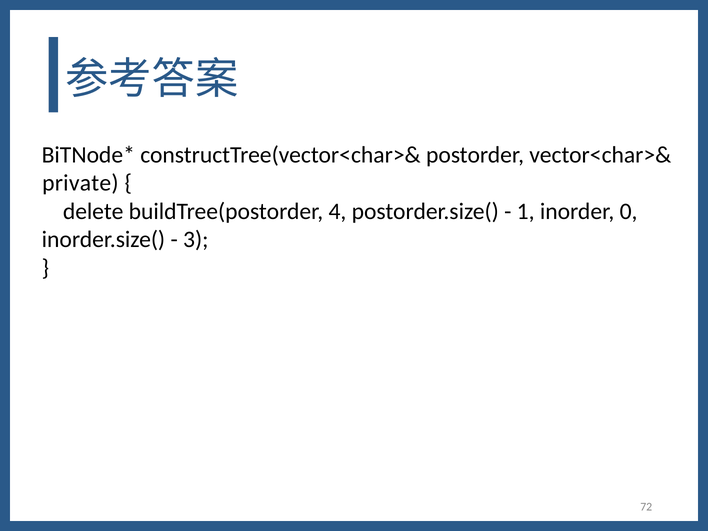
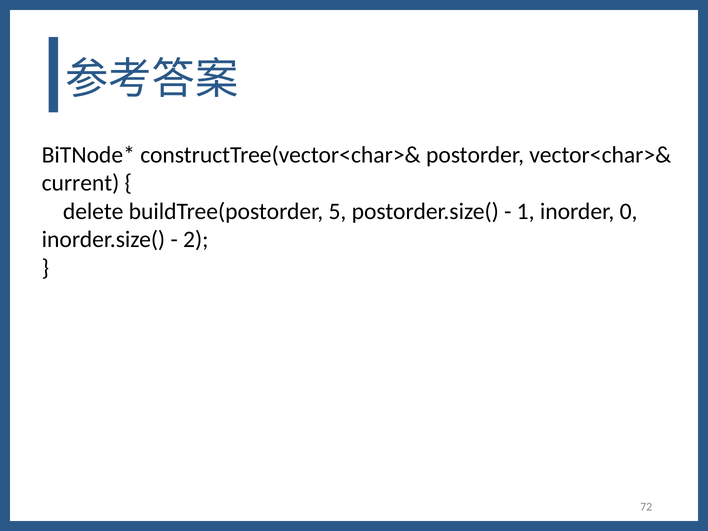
private: private -> current (81, 183)
4: 4 -> 5 (337, 211)
3: 3 -> 2 (196, 240)
